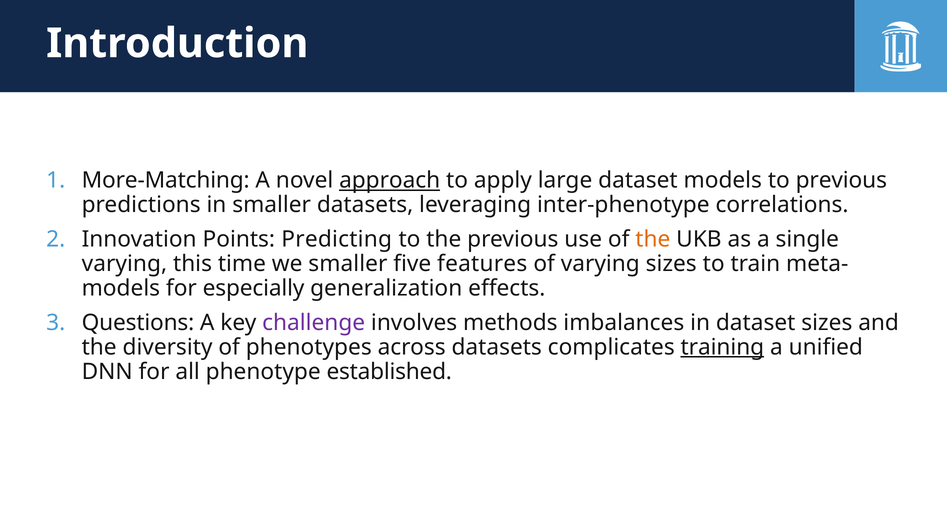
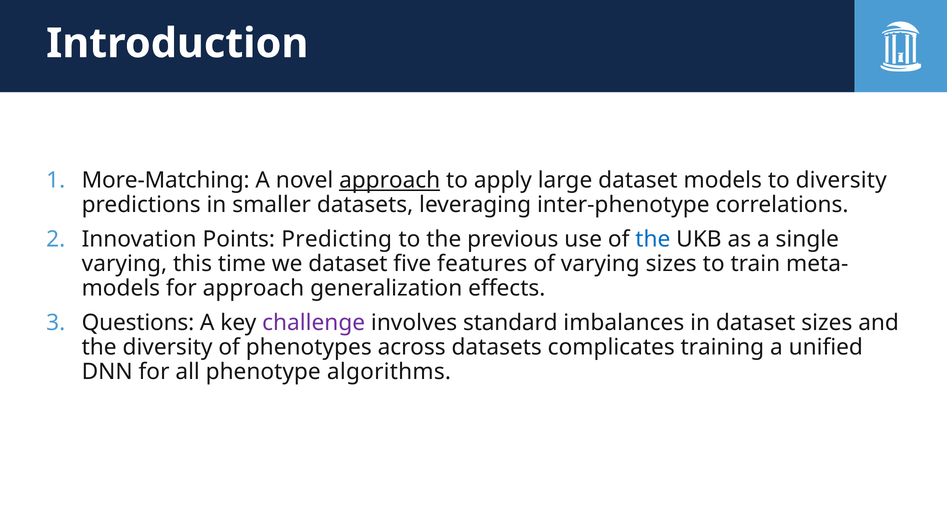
to previous: previous -> diversity (841, 181)
the colour: orange -> blue (653, 240)
we smaller: smaller -> dataset (348, 264)
for especially: especially -> approach (253, 289)
methods: methods -> standard (510, 323)
training underline: present -> none (722, 348)
established: established -> algorithms (389, 372)
